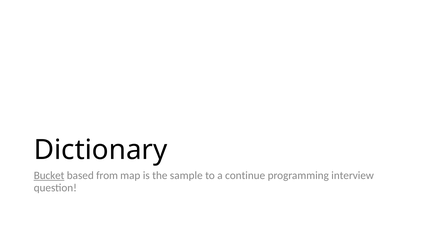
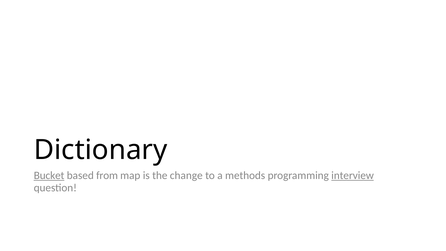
sample: sample -> change (186, 176)
continue: continue -> methods (245, 176)
interview underline: none -> present (353, 176)
